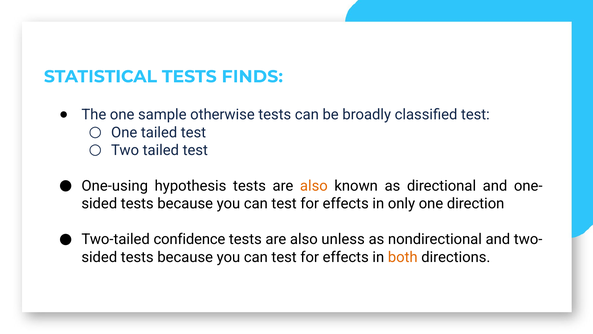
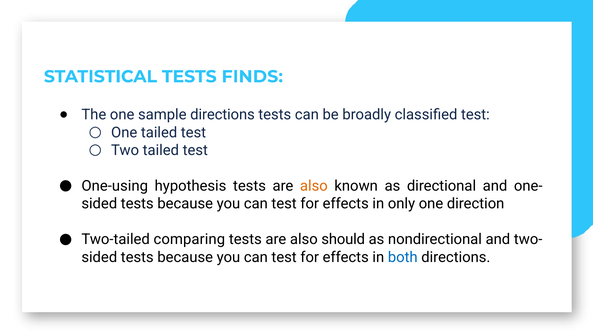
sample otherwise: otherwise -> directions (223, 115)
confidence: confidence -> comparing (189, 239)
unless: unless -> should (343, 239)
both colour: orange -> blue (403, 257)
